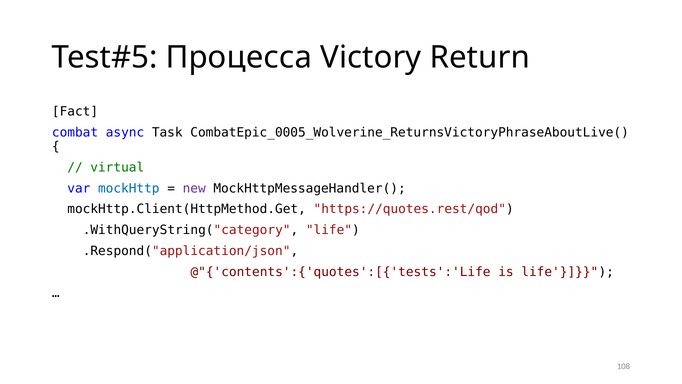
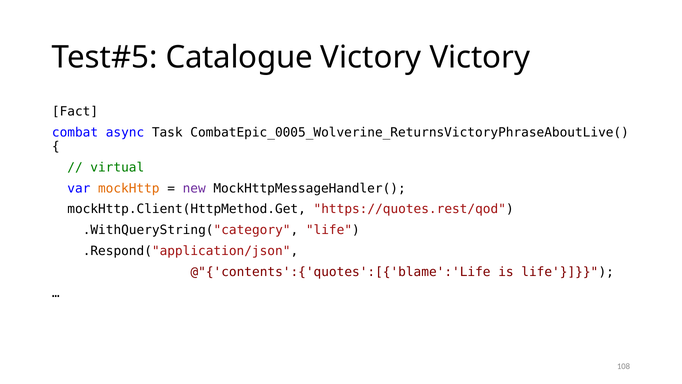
Процесса: Процесса -> Catalogue (239, 57)
Victory Return: Return -> Victory (480, 57)
mockHttp colour: blue -> orange (129, 188)
@"{'contents':{'quotes':[{'tests':'Life: @"{'contents':{'quotes':[{'tests':'Life -> @"{'contents':{'quotes':[{'blame':'Life (341, 272)
